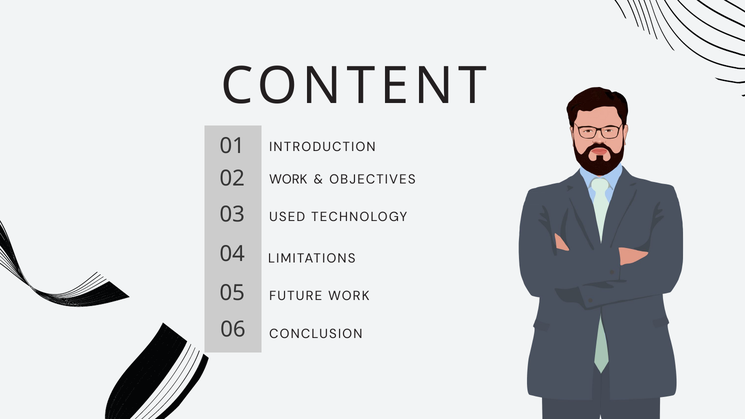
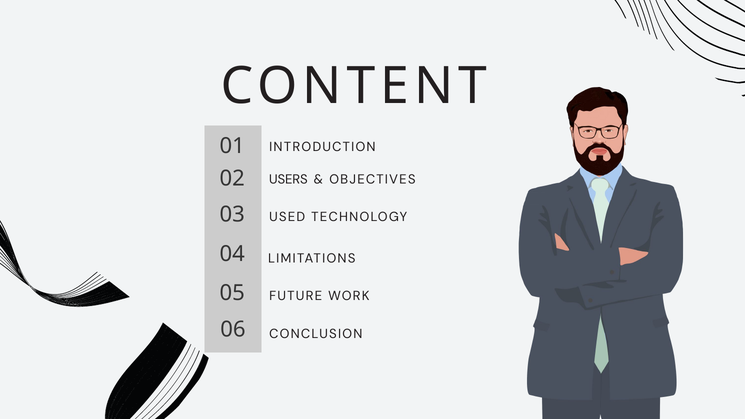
WORK: WORK -> USERS (288, 179)
